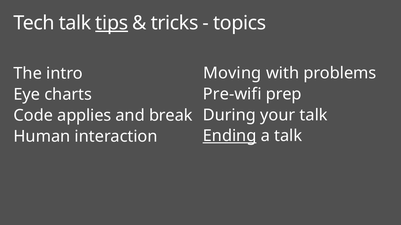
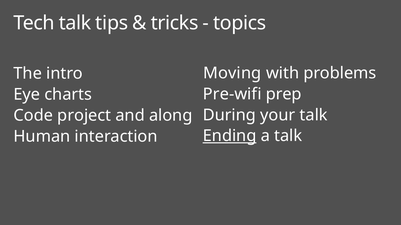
tips underline: present -> none (112, 23)
applies: applies -> project (84, 116)
break: break -> along (171, 116)
